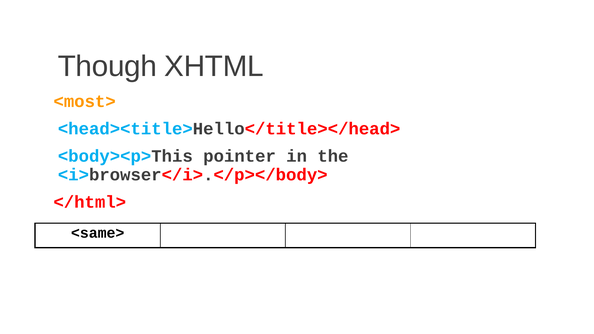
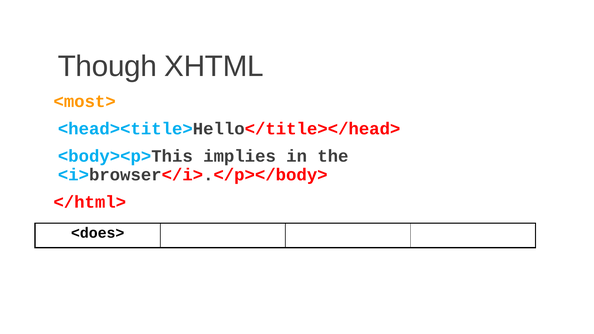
pointer: pointer -> implies (240, 156)
<same>: <same> -> <does> (98, 233)
